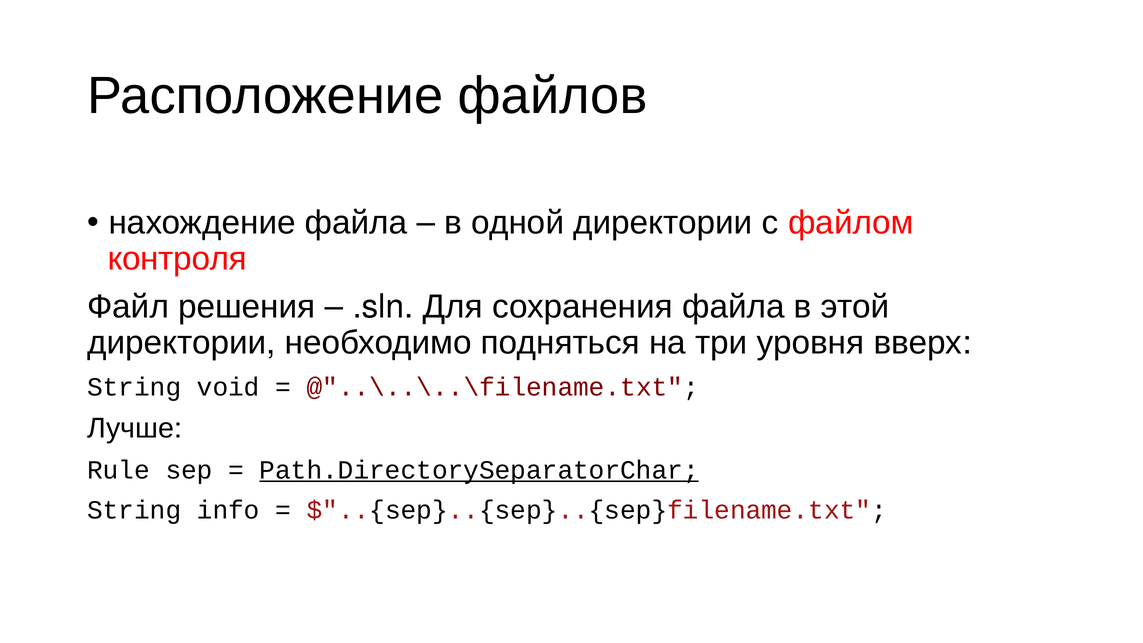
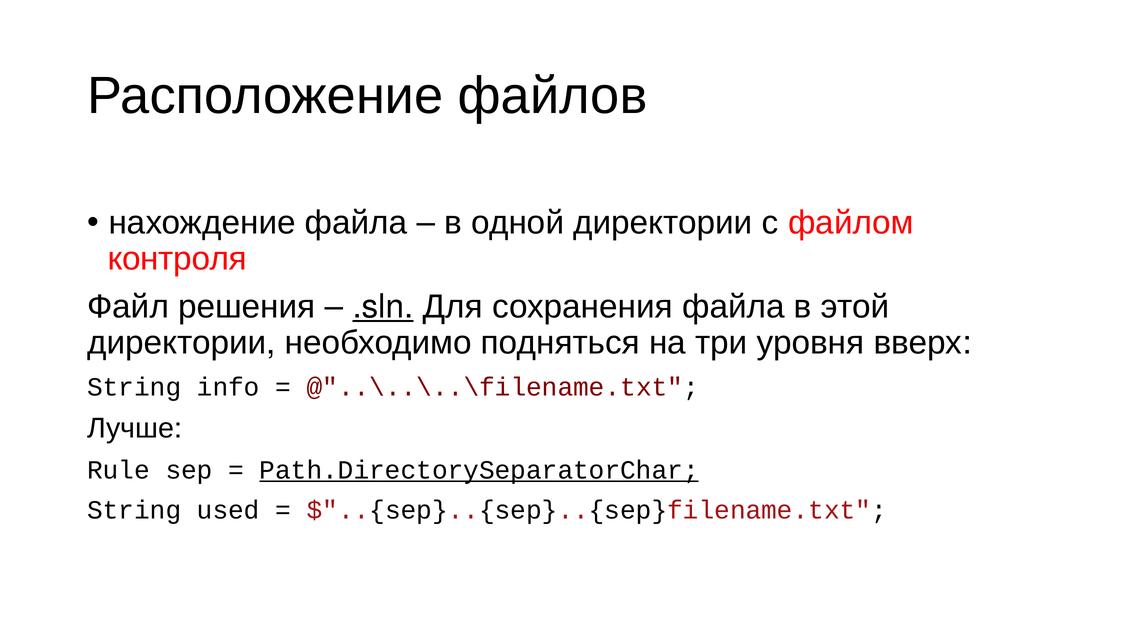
.sln underline: none -> present (383, 307)
void: void -> info (228, 387)
info: info -> used (228, 510)
